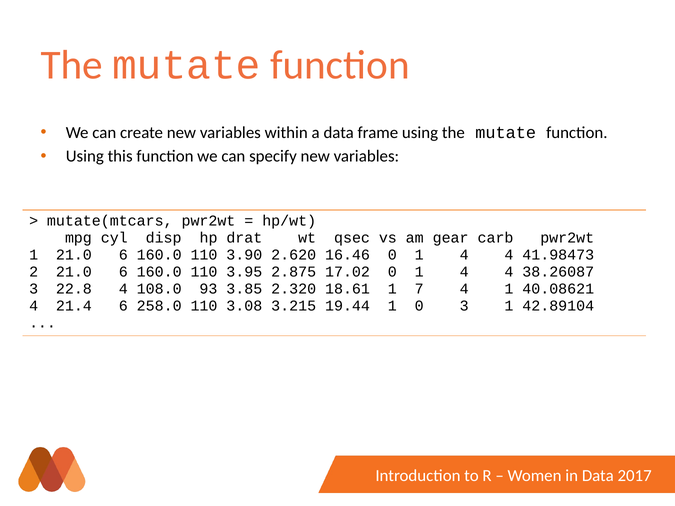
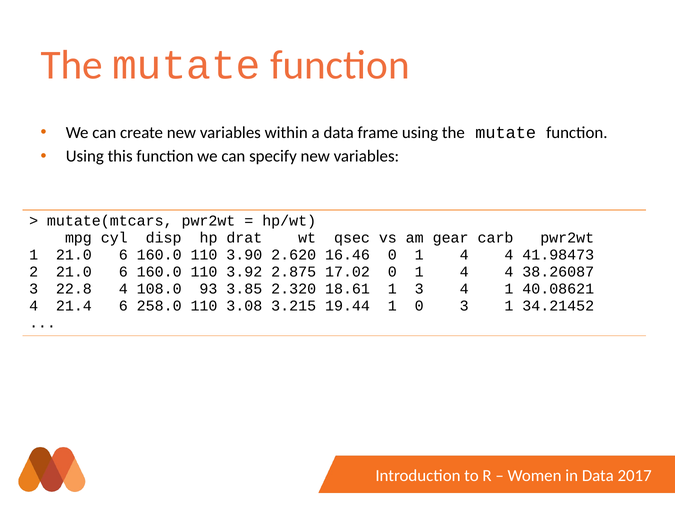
3.95: 3.95 -> 3.92 (244, 272)
1 7: 7 -> 3 (419, 289)
42.89104: 42.89104 -> 34.21452 (558, 306)
